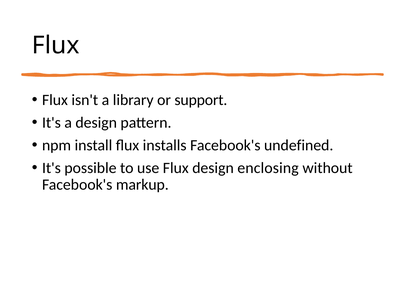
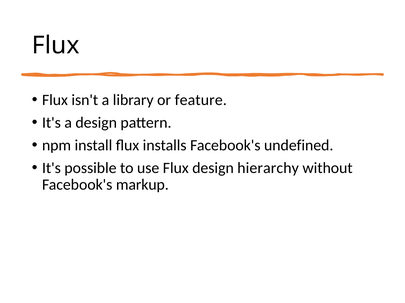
support: support -> feature (201, 100)
enclosing: enclosing -> hierarchy (268, 168)
